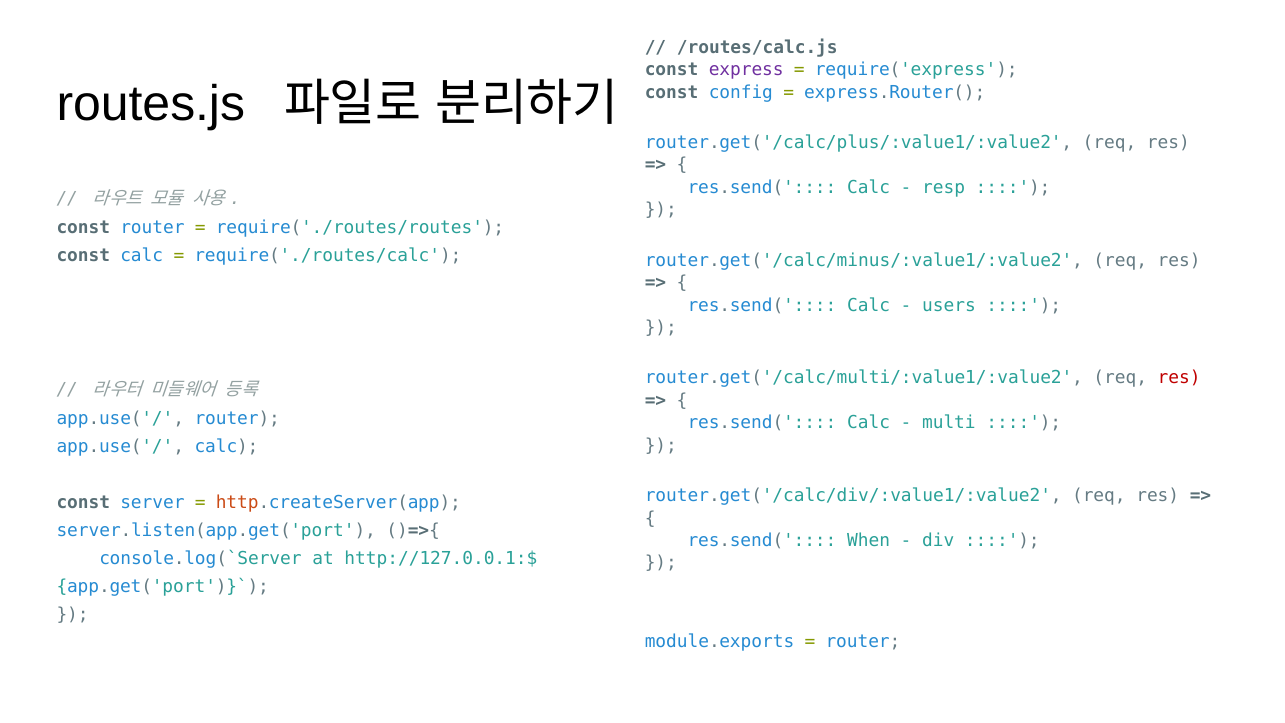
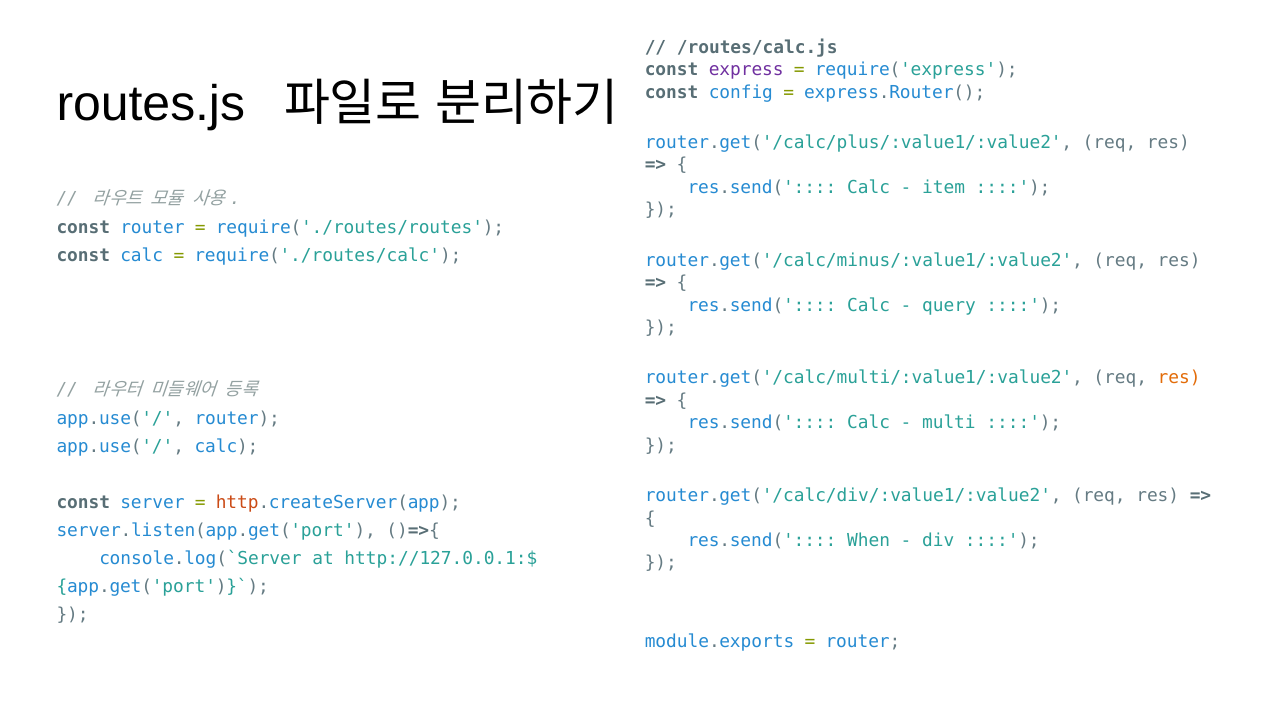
resp: resp -> item (944, 187)
users: users -> query (949, 305)
res colour: red -> orange (1179, 378)
